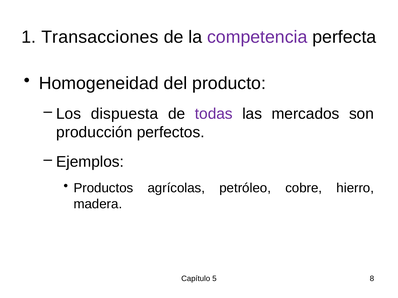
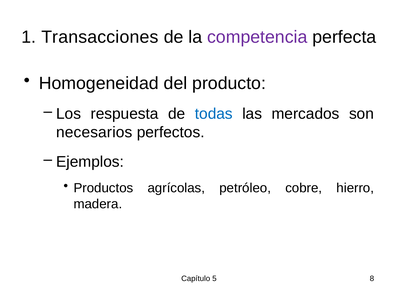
dispuesta: dispuesta -> respuesta (125, 114)
todas colour: purple -> blue (214, 114)
producción: producción -> necesarios (94, 133)
